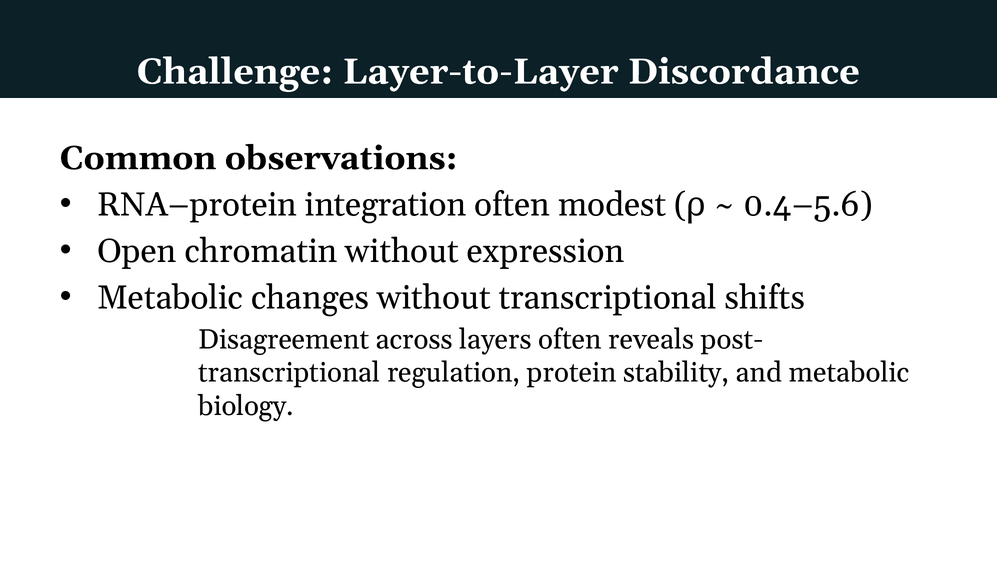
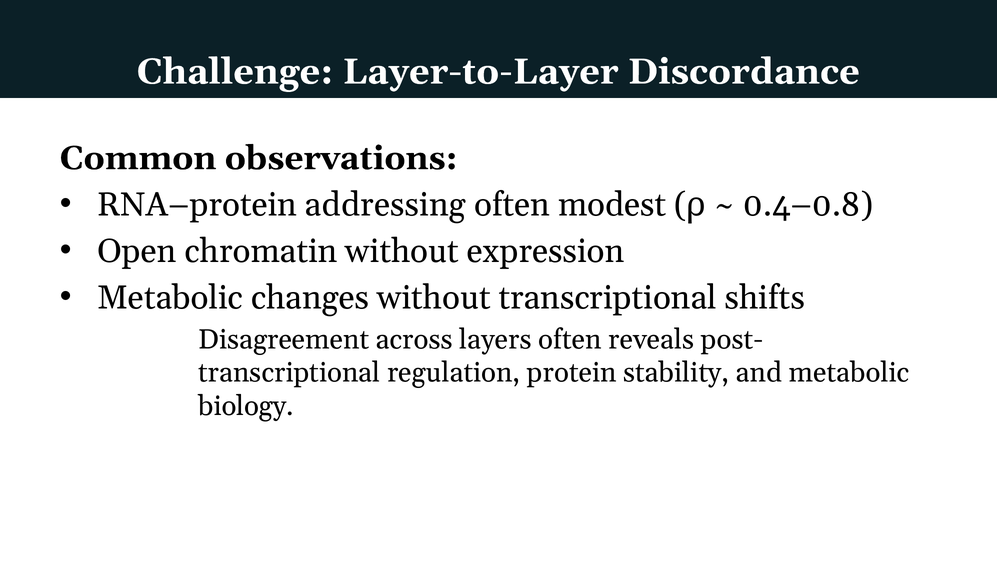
integration: integration -> addressing (385, 205)
0.4–5.6: 0.4–5.6 -> 0.4–0.8 (808, 205)
